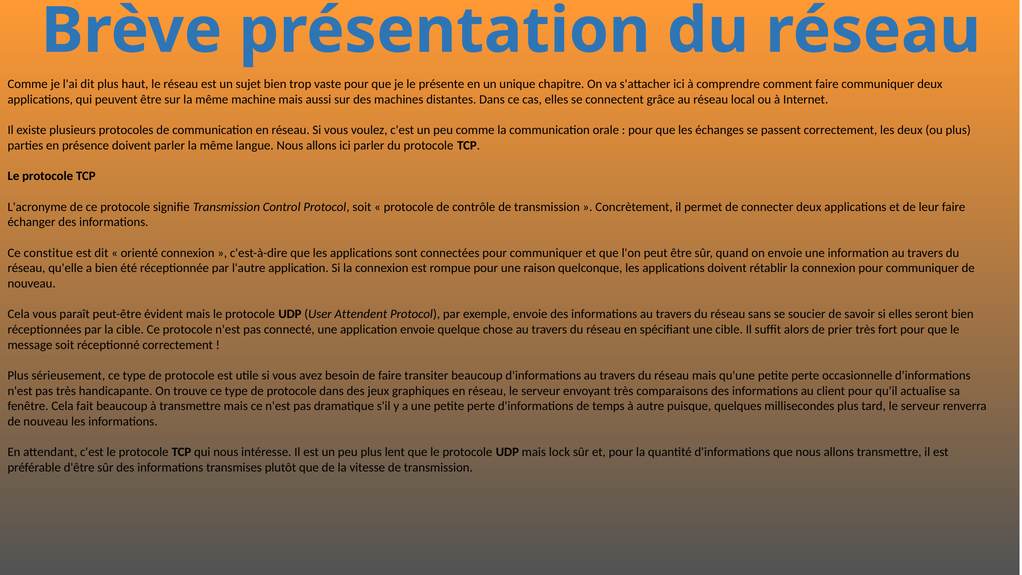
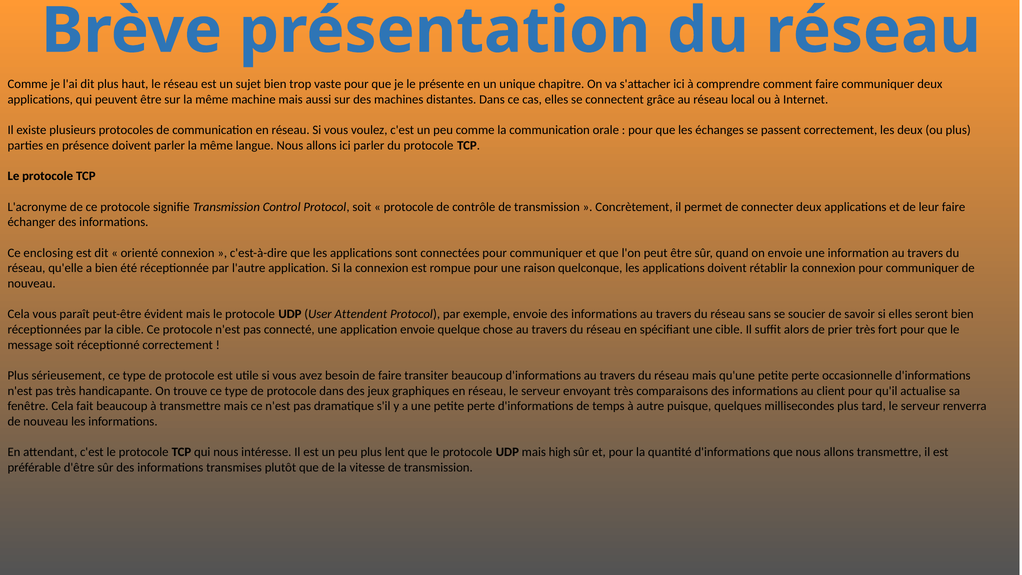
constitue: constitue -> enclosing (48, 253)
lock: lock -> high (560, 452)
